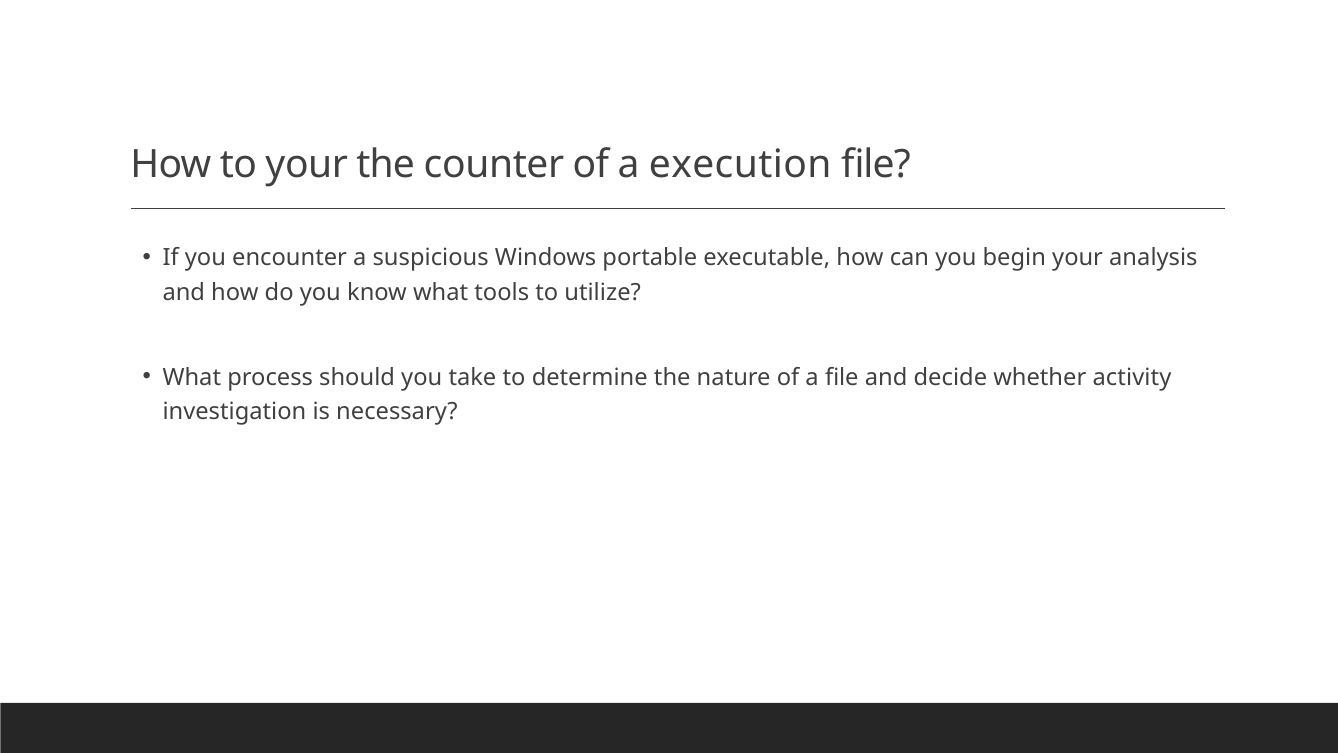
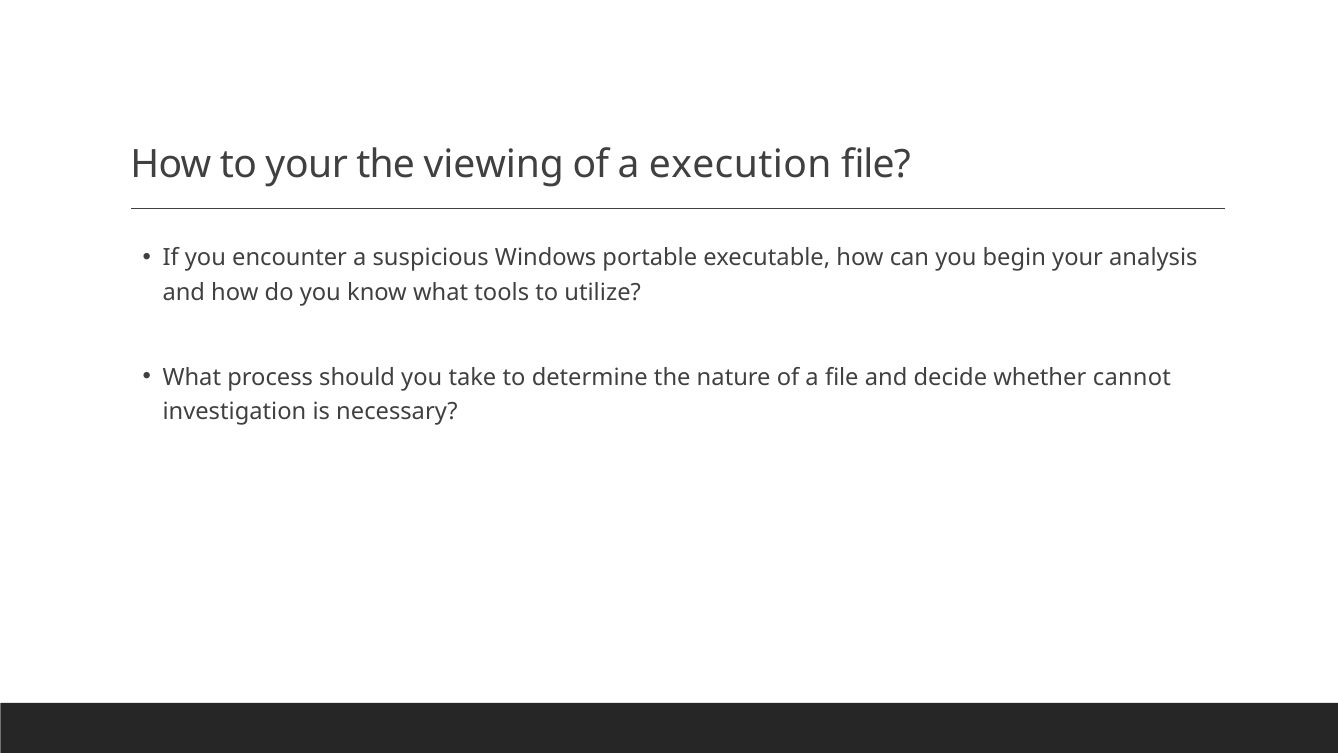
counter: counter -> viewing (494, 164)
activity: activity -> cannot (1132, 377)
